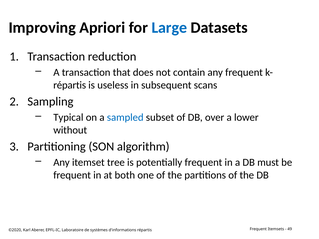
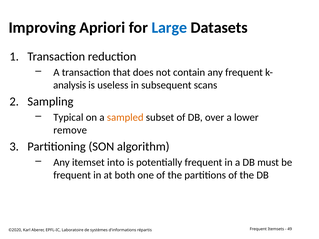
répartis: répartis -> analysis (70, 85)
sampled colour: blue -> orange (125, 118)
without: without -> remove (70, 130)
tree: tree -> into (116, 163)
